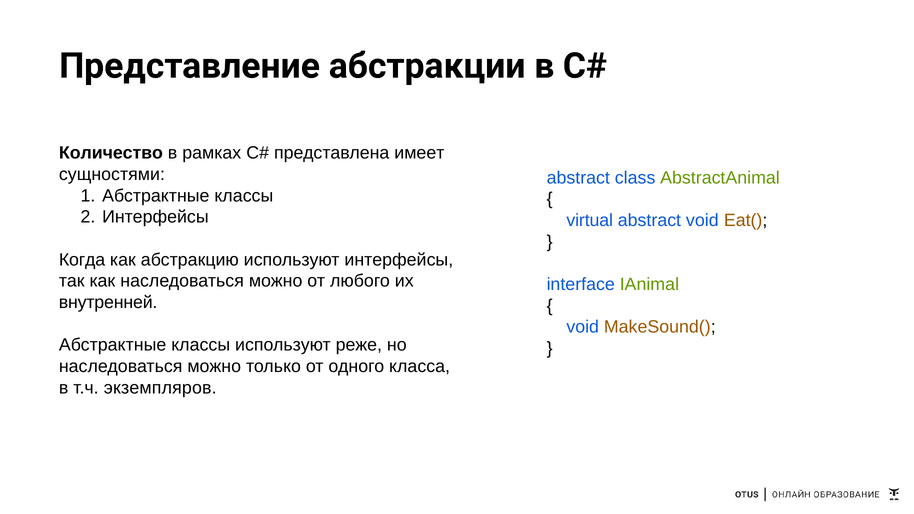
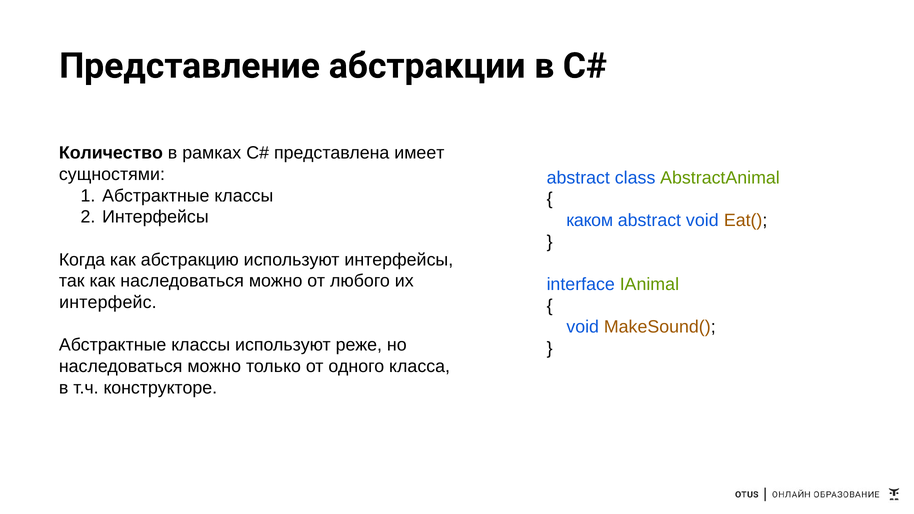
virtual: virtual -> каком (590, 220)
внутренней: внутренней -> интерфейс (108, 302)
экземпляров: экземпляров -> конструкторе (160, 388)
